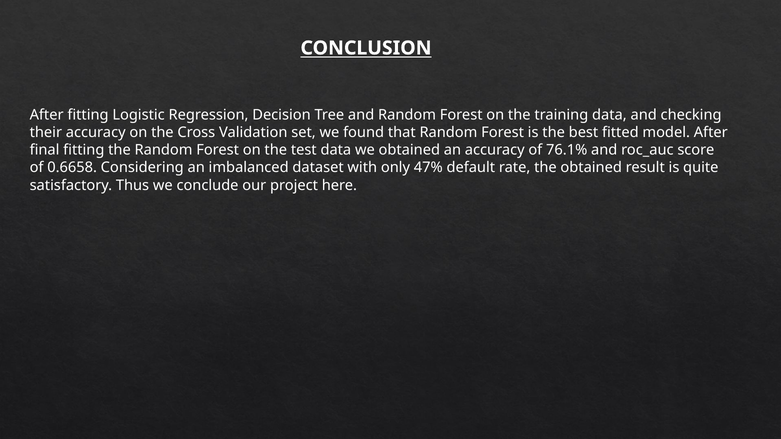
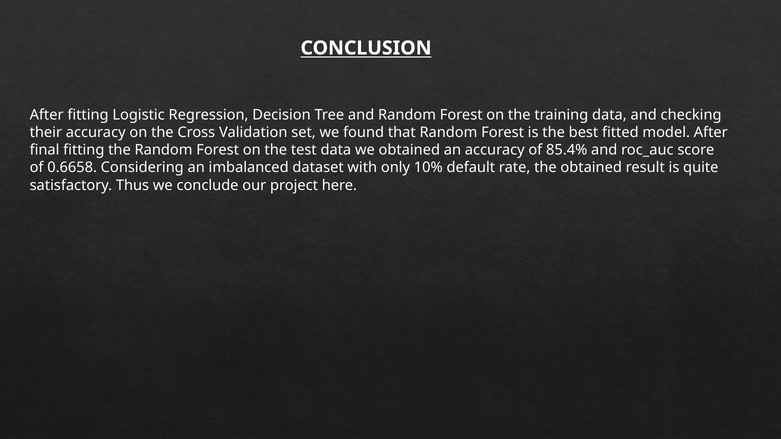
76.1%: 76.1% -> 85.4% (567, 150)
47%: 47% -> 10% (428, 168)
